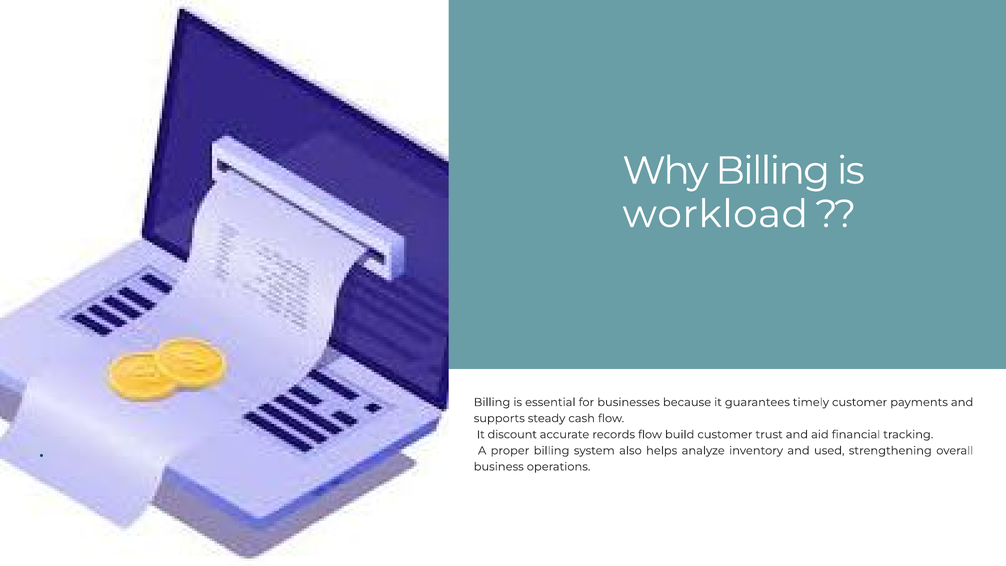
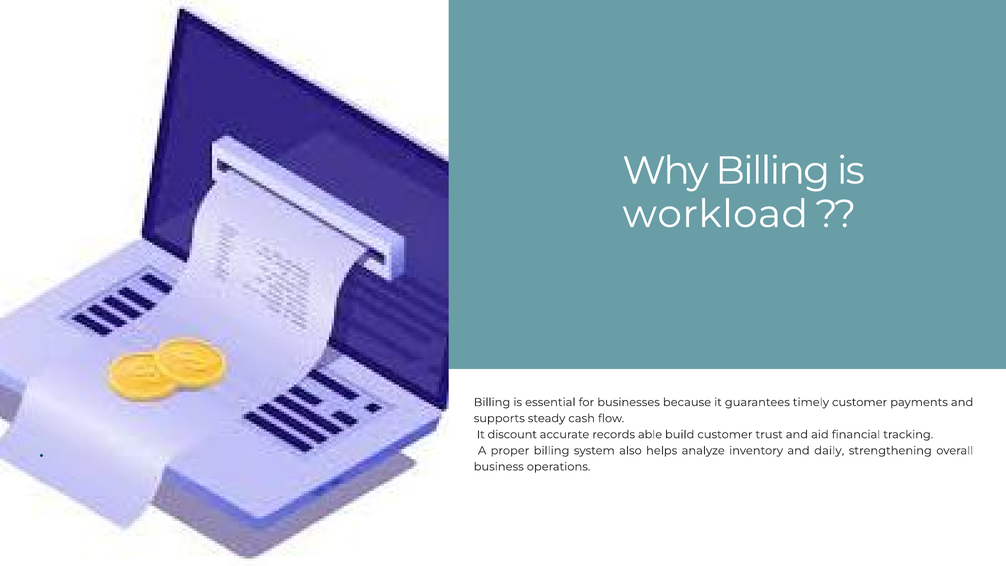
records flow: flow -> able (650, 434)
used: used -> daily (829, 451)
